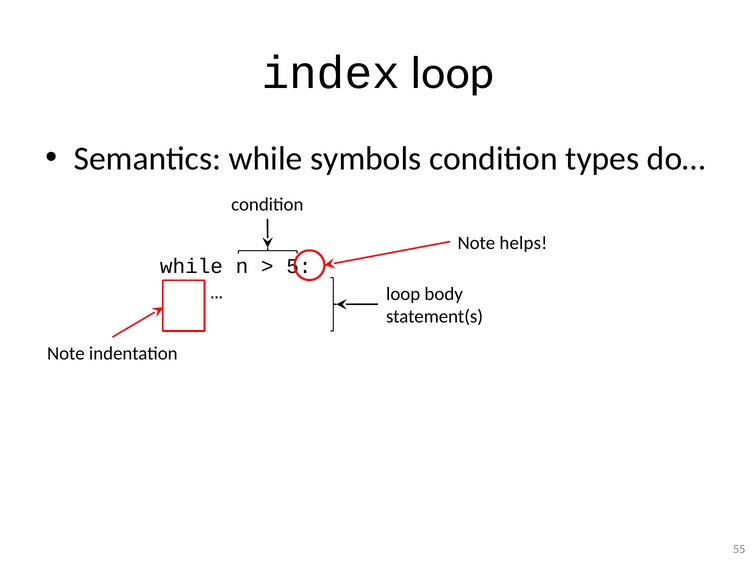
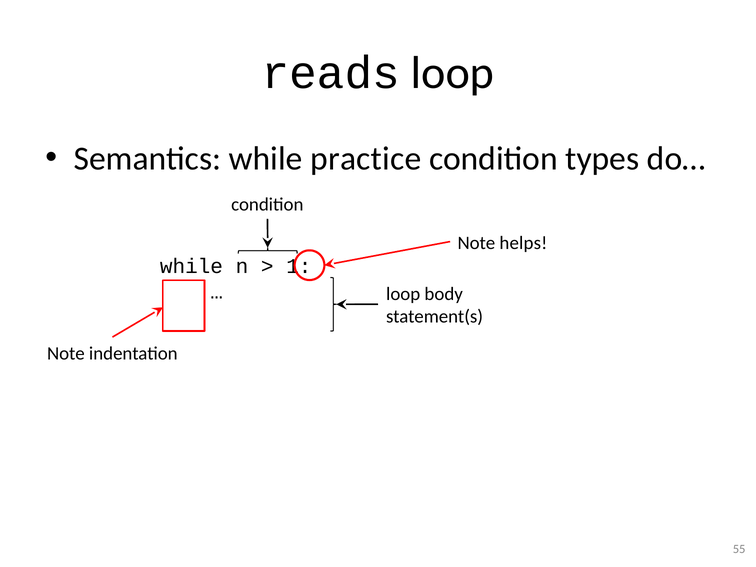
index: index -> reads (331, 73)
symbols: symbols -> practice (366, 159)
5: 5 -> 1 (299, 267)
